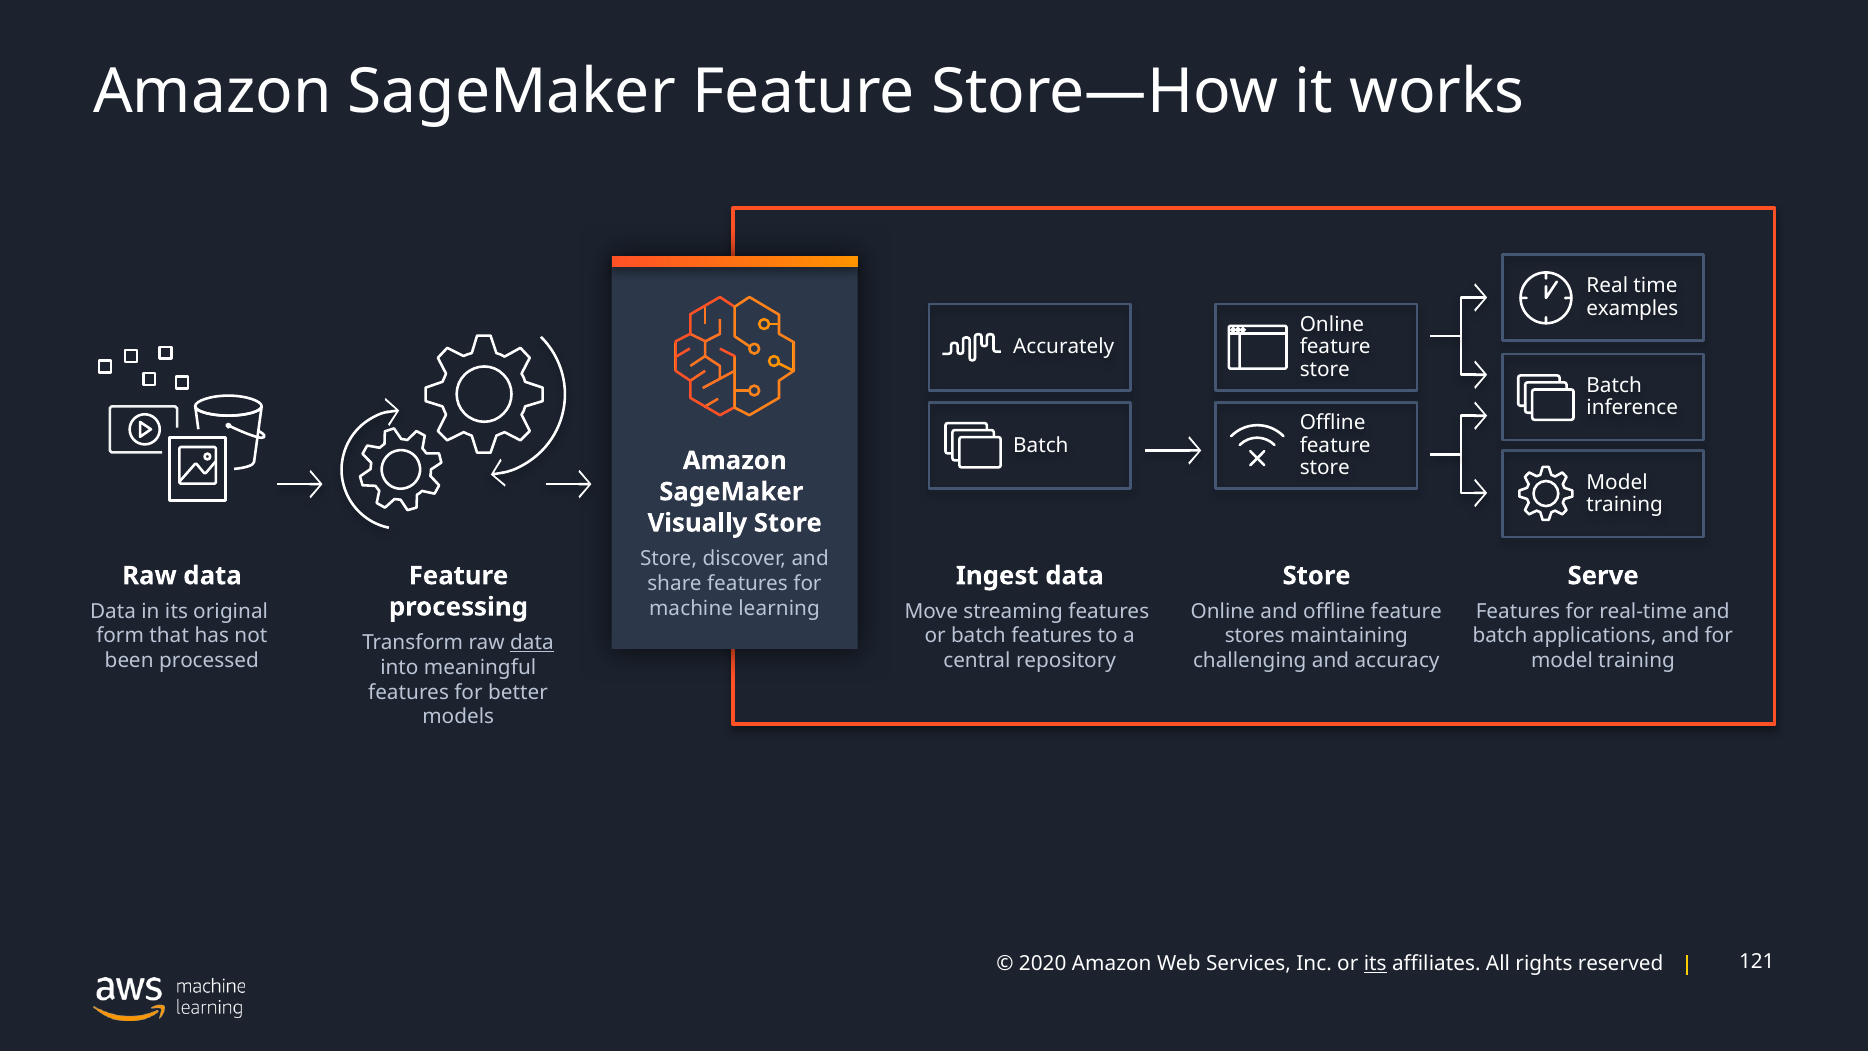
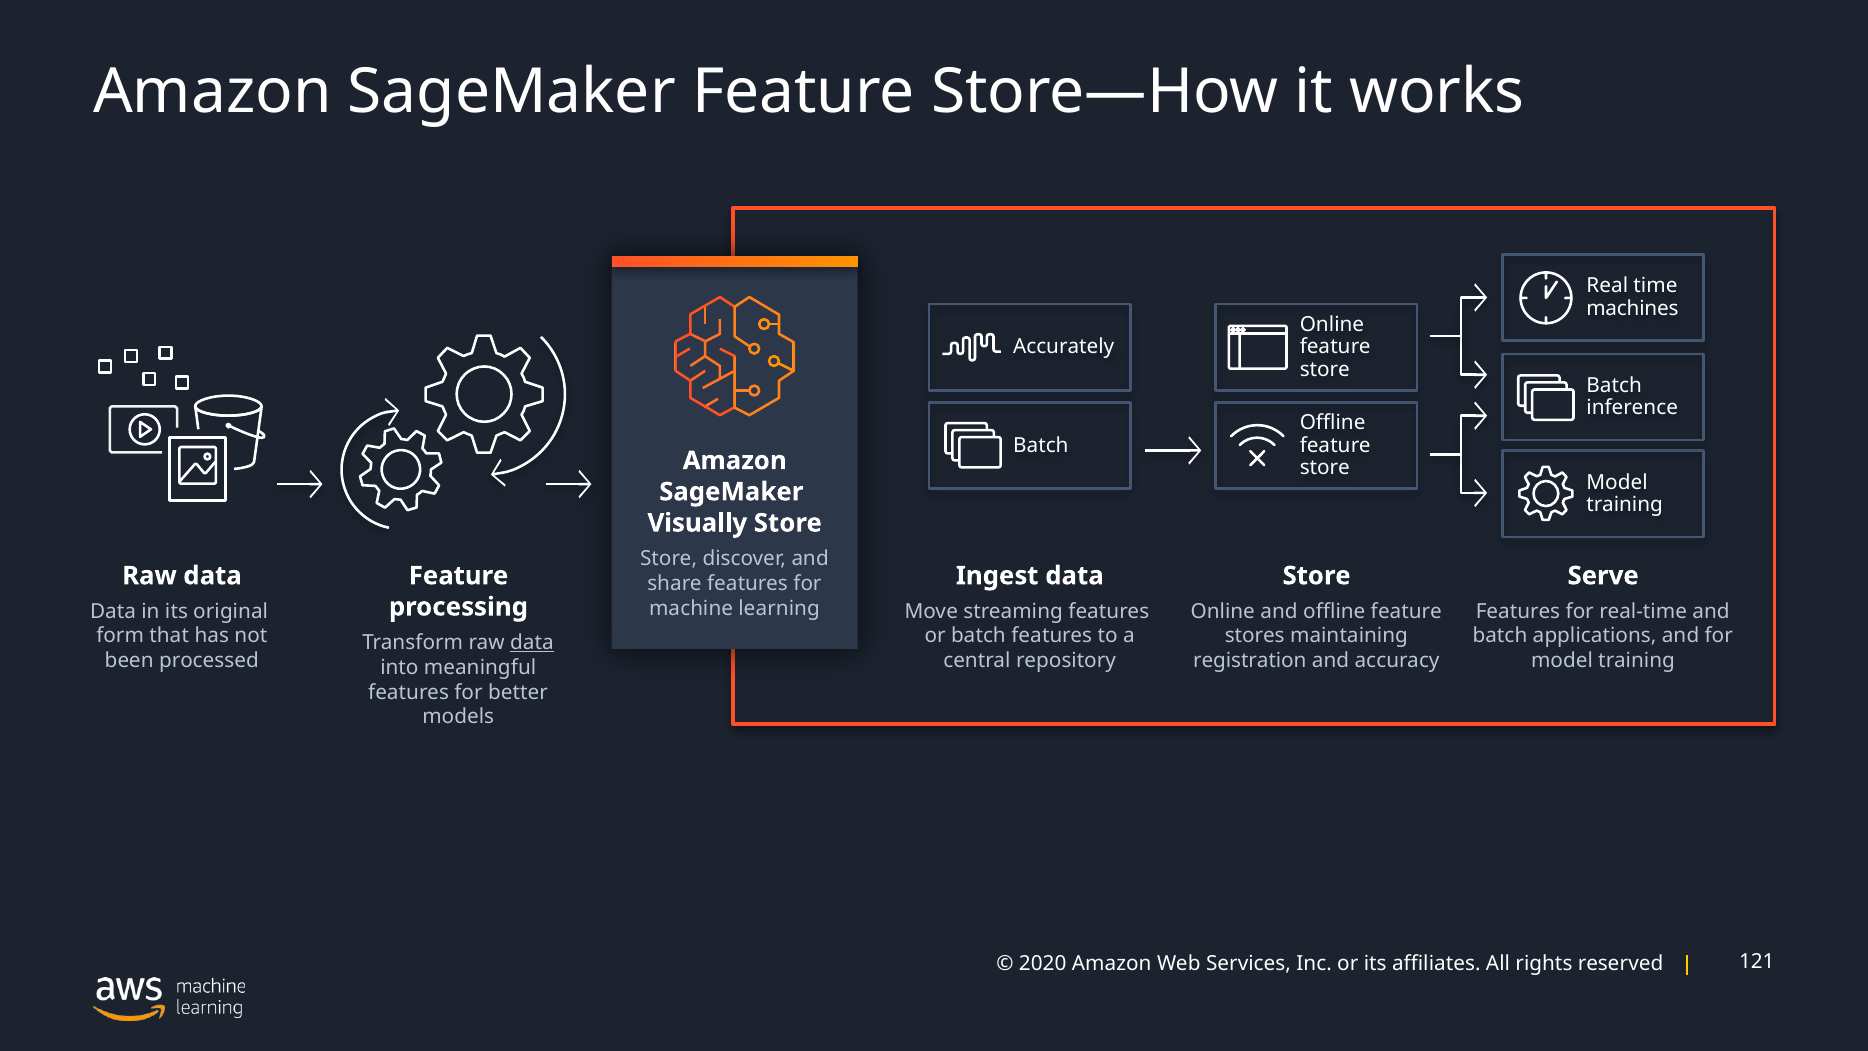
examples: examples -> machines (1632, 308)
challenging: challenging -> registration (1250, 661)
its underline: present -> none (1375, 963)
